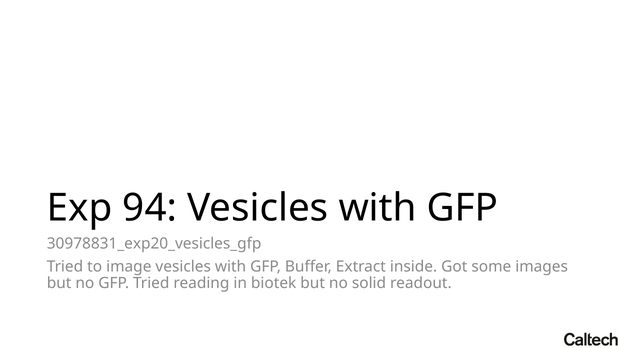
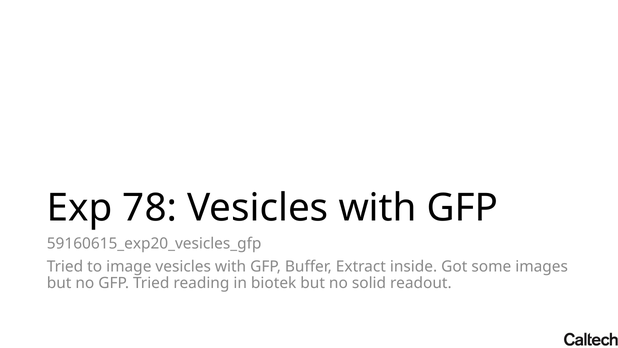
94: 94 -> 78 (150, 208)
30978831_exp20_vesicles_gfp: 30978831_exp20_vesicles_gfp -> 59160615_exp20_vesicles_gfp (154, 243)
